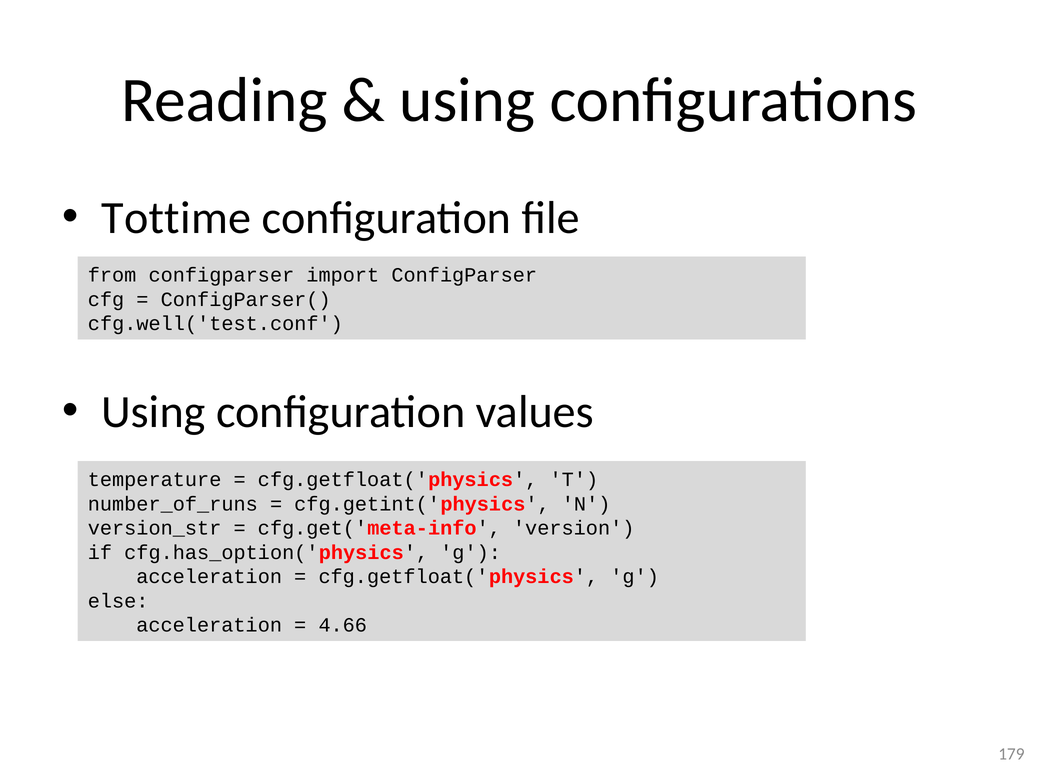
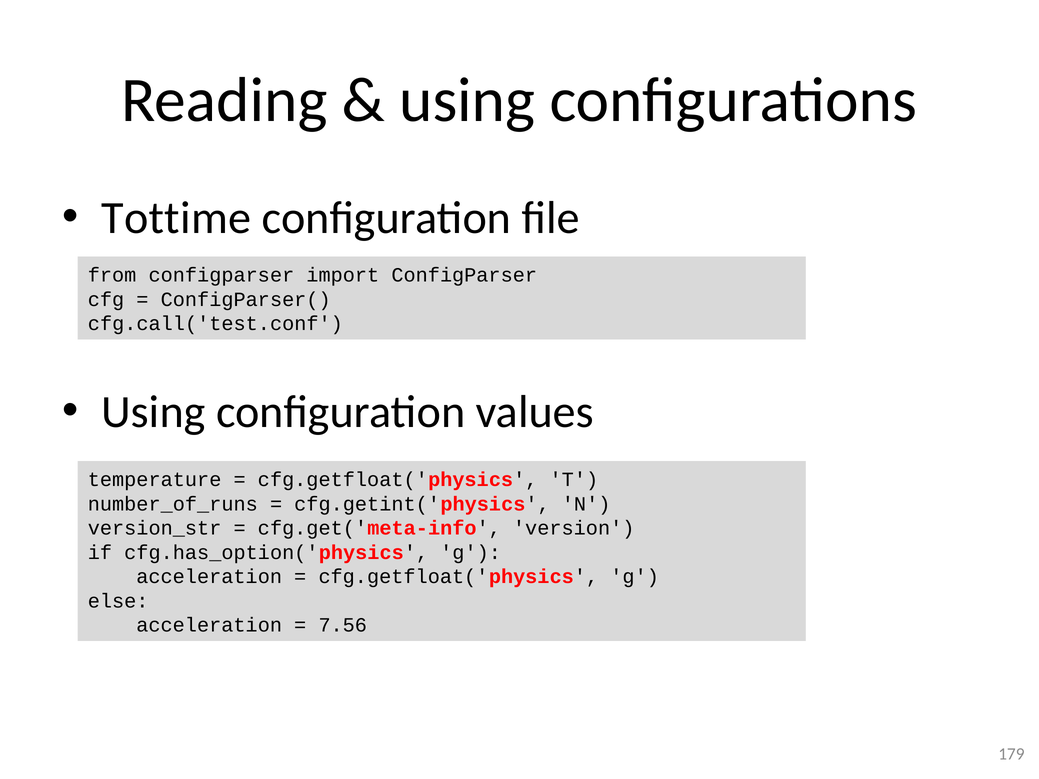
cfg.well('test.conf: cfg.well('test.conf -> cfg.call('test.conf (215, 324)
4.66: 4.66 -> 7.56 (343, 625)
